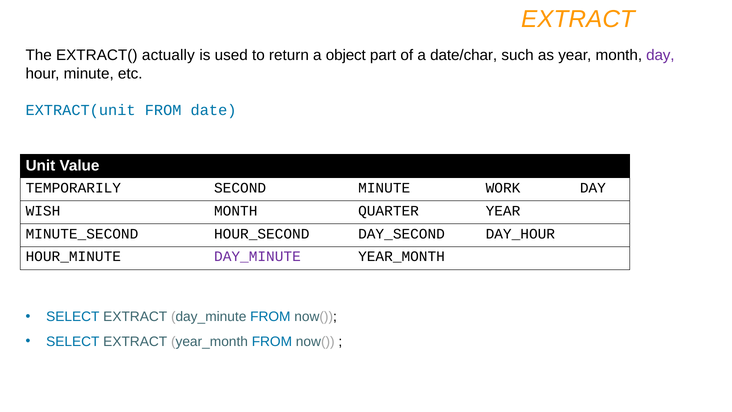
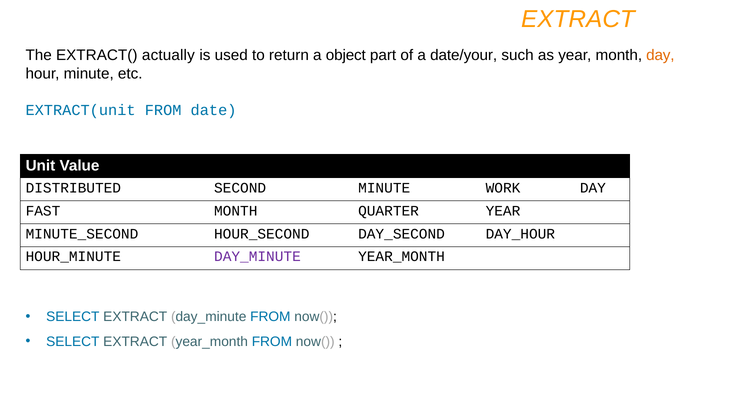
date/char: date/char -> date/your (464, 55)
day colour: purple -> orange (660, 55)
TEMPORARILY: TEMPORARILY -> DISTRIBUTED (73, 188)
WISH: WISH -> FAST (43, 211)
